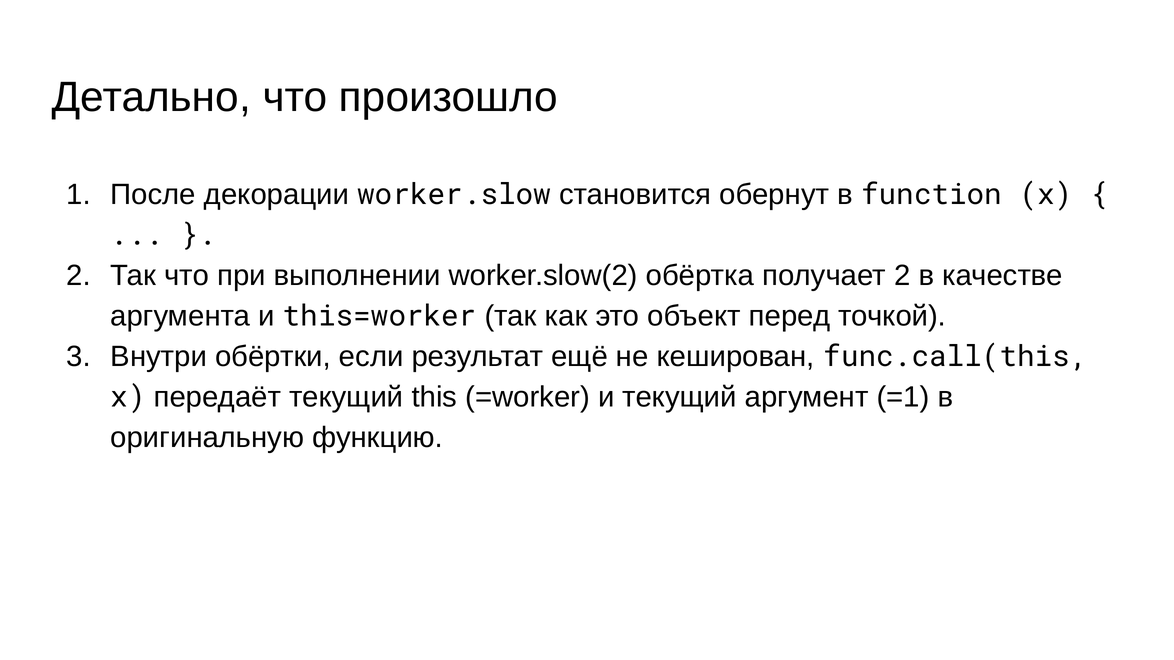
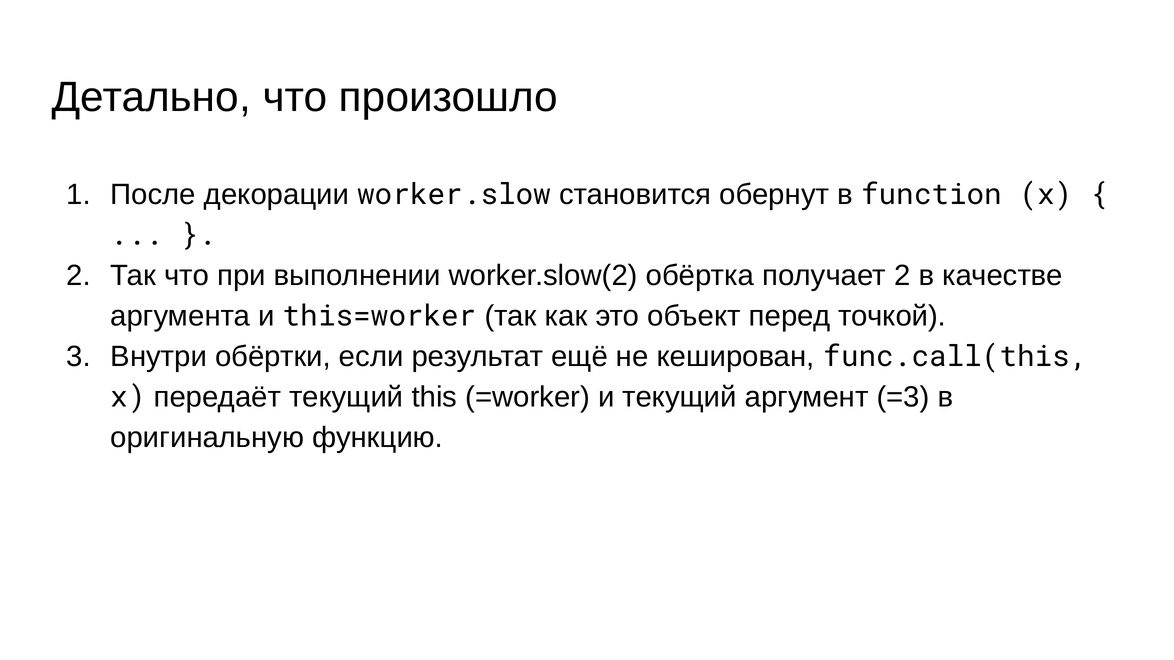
=1: =1 -> =3 (903, 397)
